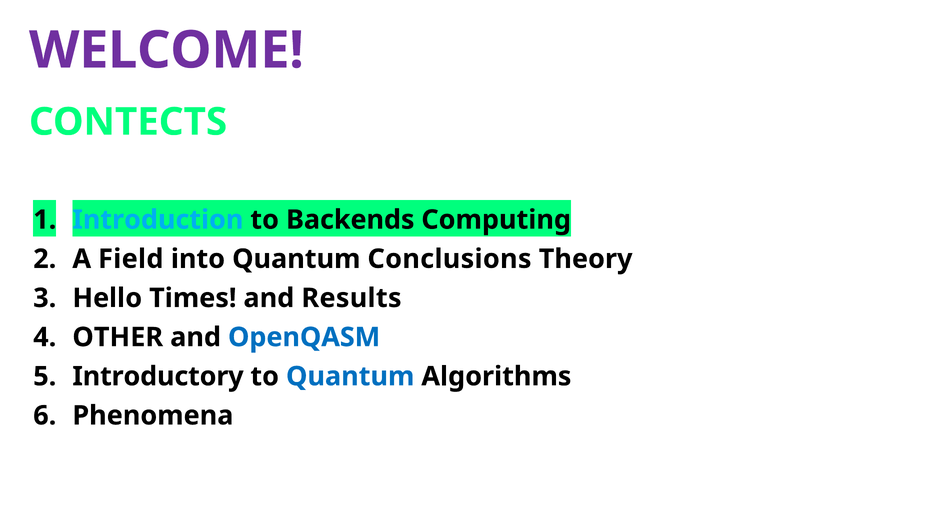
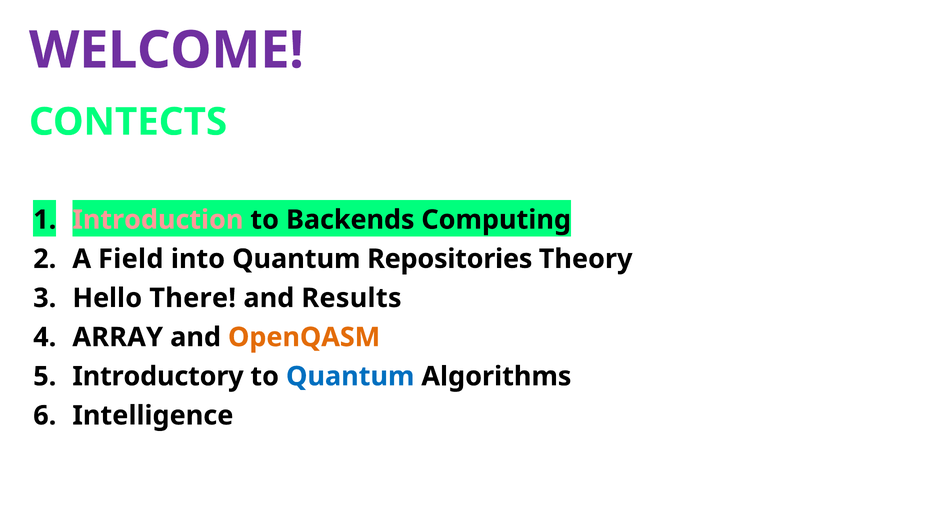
Introduction colour: light blue -> pink (158, 220)
Conclusions: Conclusions -> Repositories (450, 259)
Times: Times -> There (193, 298)
OTHER: OTHER -> ARRAY (118, 337)
OpenQASM colour: blue -> orange (304, 337)
Phenomena: Phenomena -> Intelligence (153, 416)
